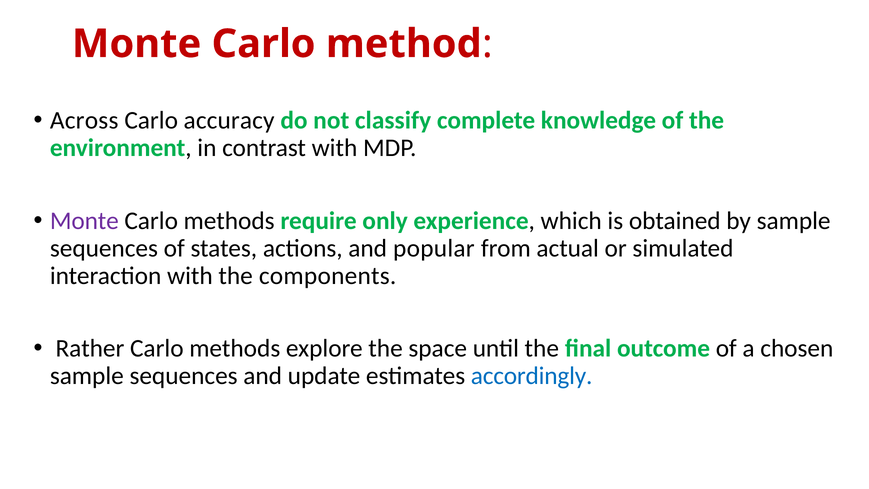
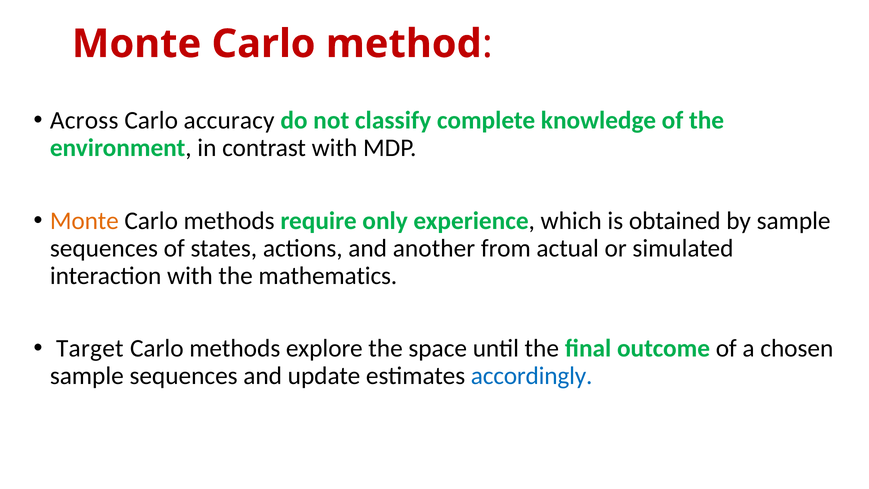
Monte colour: purple -> orange (84, 221)
popular: popular -> another (434, 248)
components: components -> mathematics (328, 276)
Rather: Rather -> Target (90, 348)
